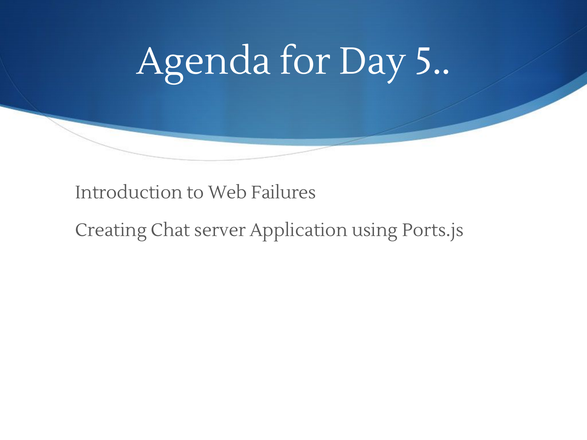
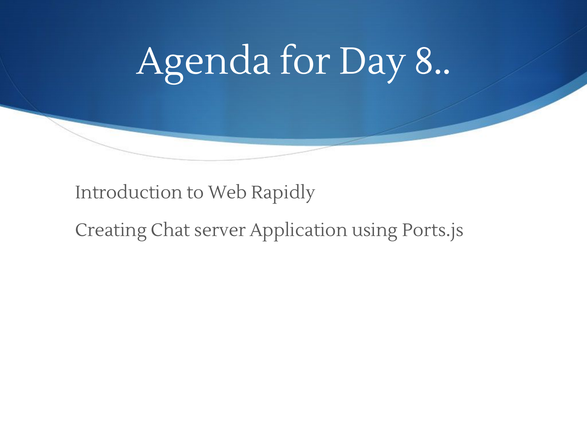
5: 5 -> 8 (433, 61)
Failures: Failures -> Rapidly (283, 193)
